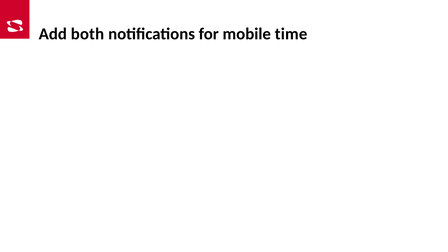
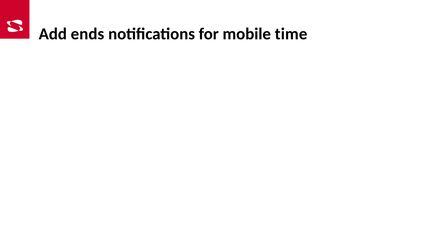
both: both -> ends (87, 34)
